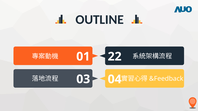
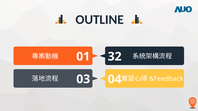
22: 22 -> 32 (115, 57)
